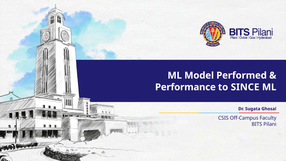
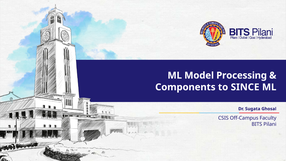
Performed: Performed -> Processing (242, 75)
Performance: Performance -> Components (185, 87)
